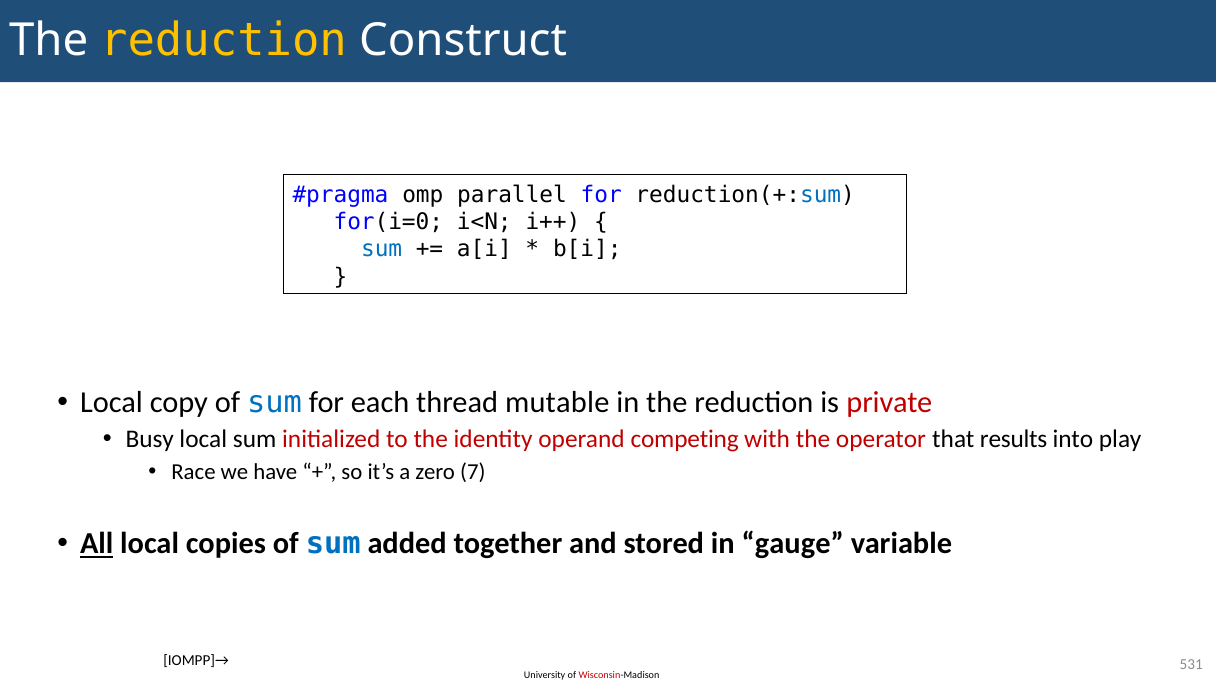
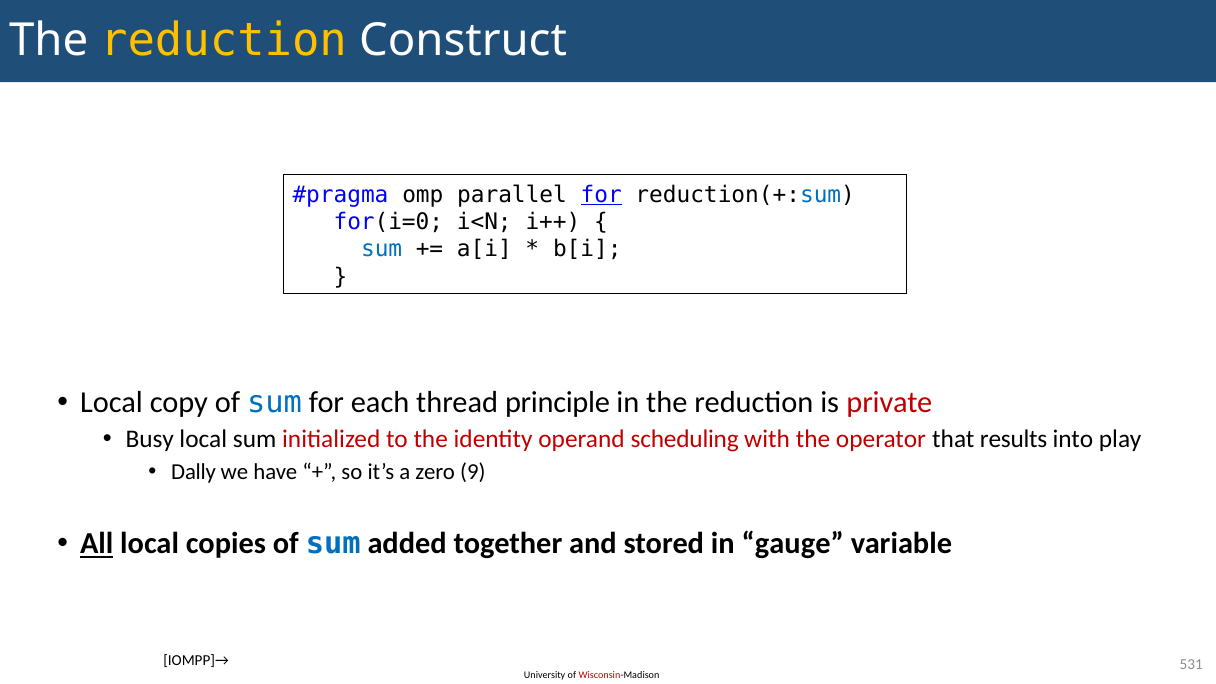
for underline: none -> present (601, 195)
mutable: mutable -> principle (557, 403)
competing: competing -> scheduling (685, 439)
Race: Race -> Dally (194, 472)
7: 7 -> 9 (473, 472)
